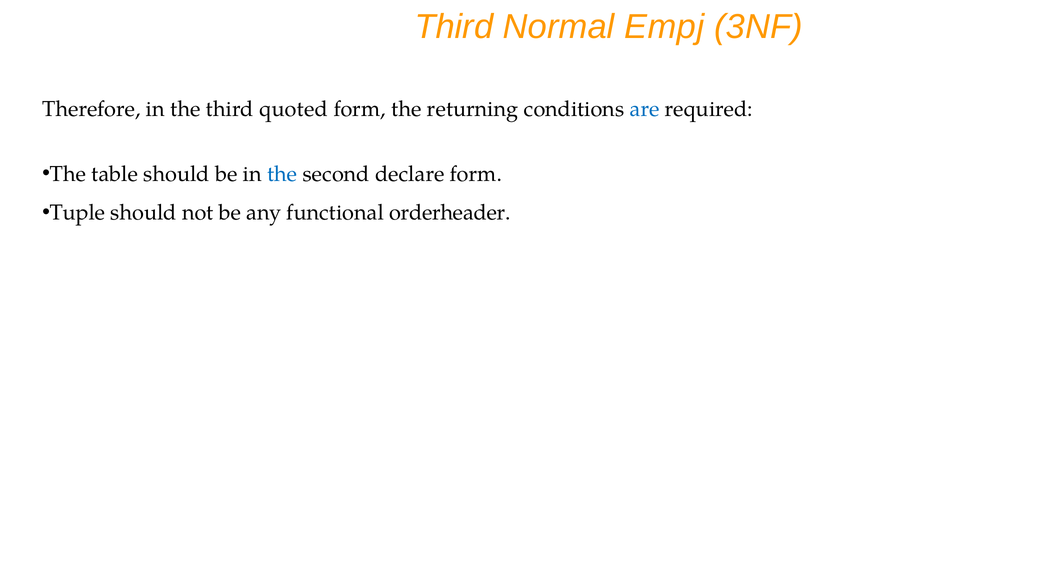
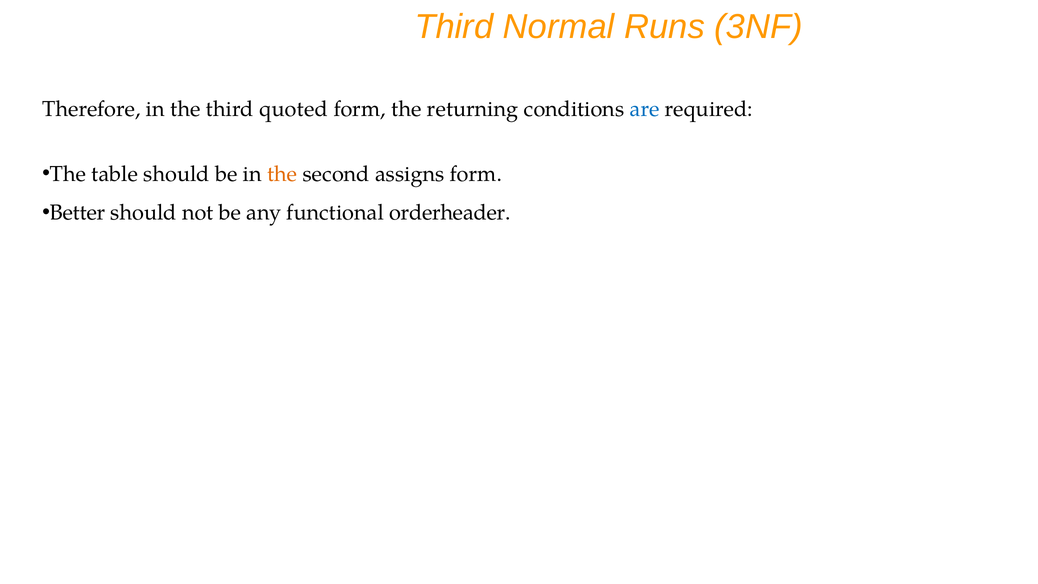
Empj: Empj -> Runs (664, 27)
the colour: blue -> orange (282, 174)
declare: declare -> assigns (410, 174)
Tuple: Tuple -> Better (78, 213)
